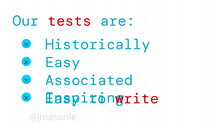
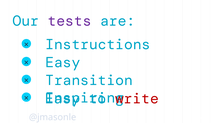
tests colour: red -> purple (70, 21)
Historically: Historically -> Instructions (98, 45)
Associated: Associated -> Transition (89, 80)
